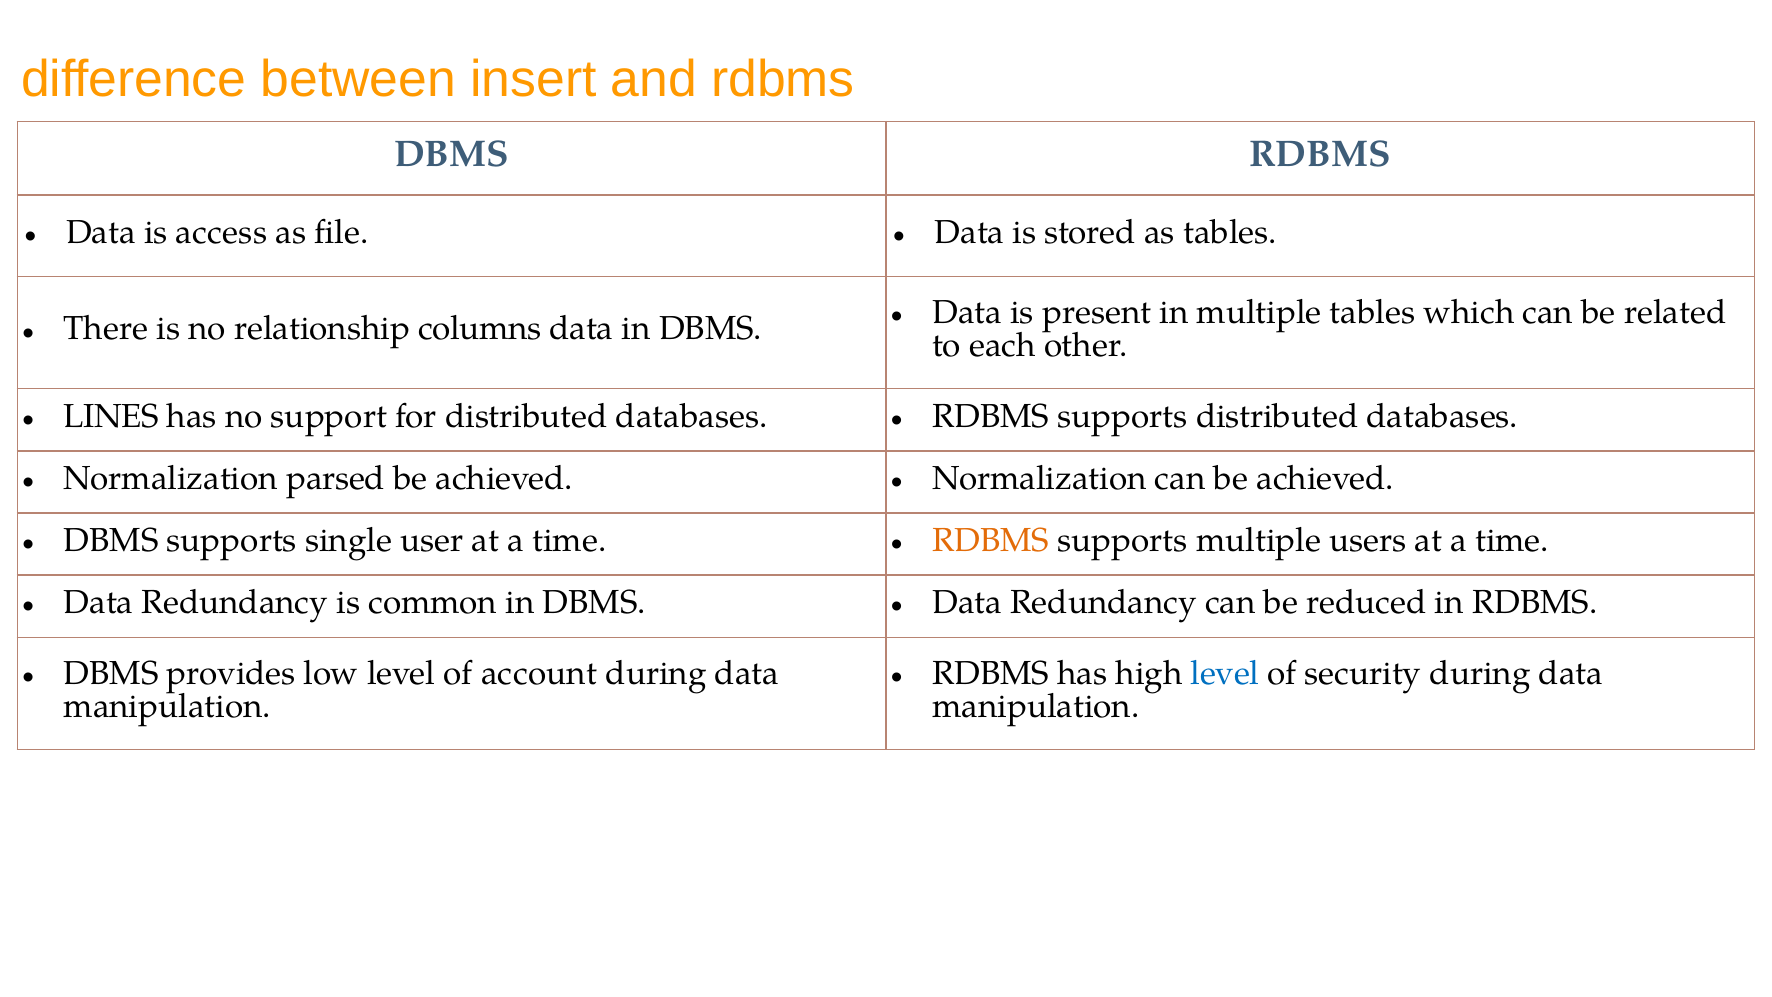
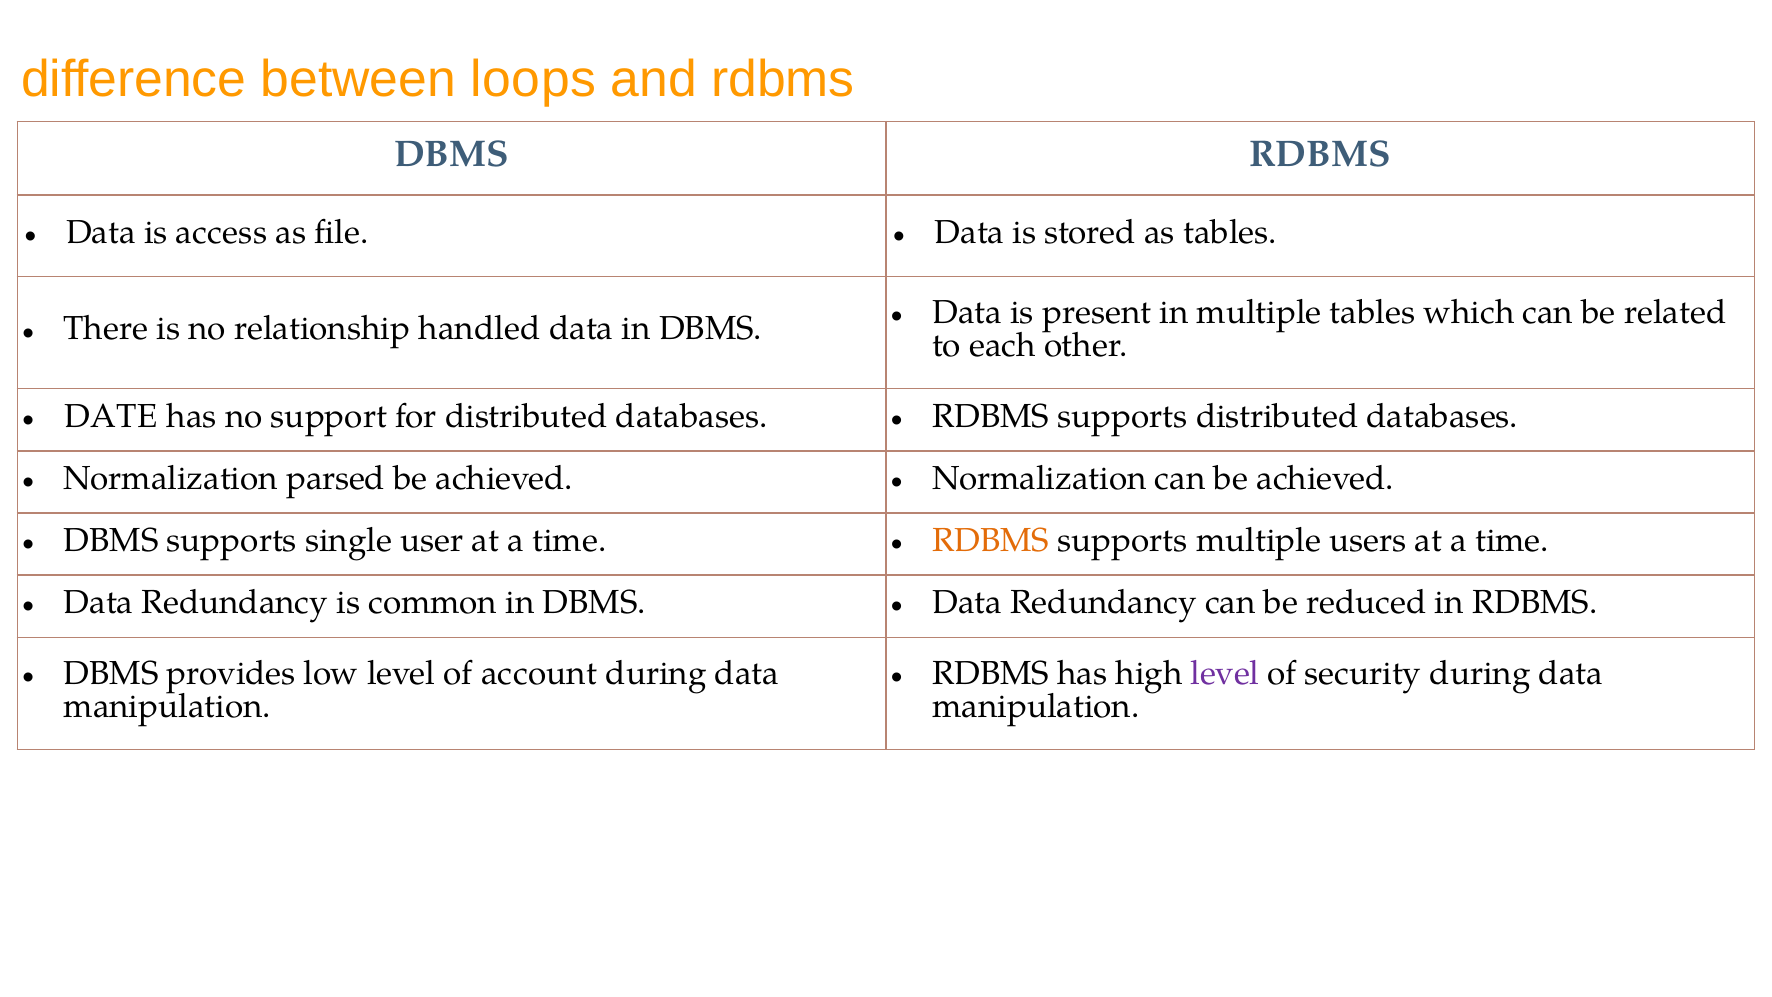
insert: insert -> loops (533, 79)
columns: columns -> handled (480, 329)
LINES: LINES -> DATE (111, 416)
level colour: blue -> purple (1225, 673)
